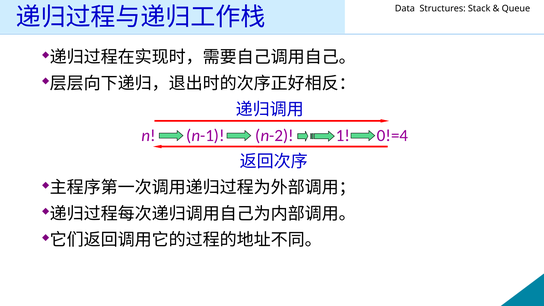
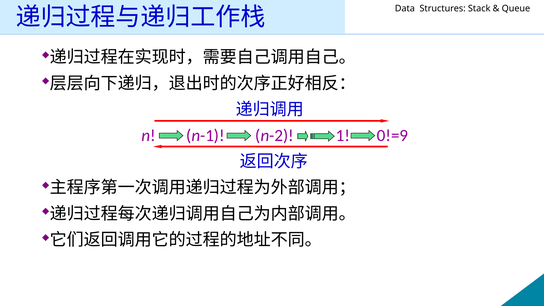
0!=4: 0!=4 -> 0!=9 (392, 136)
